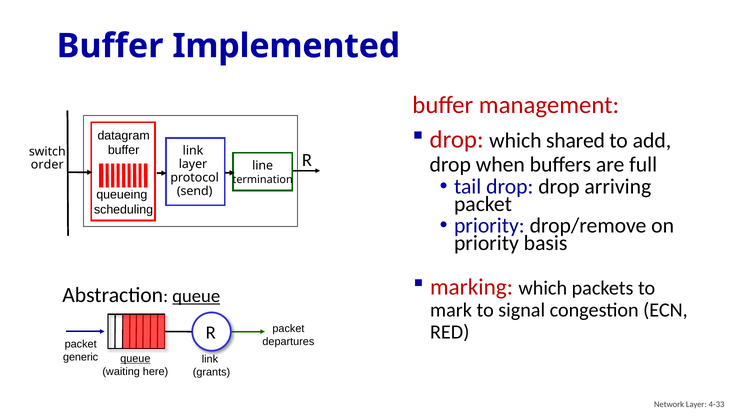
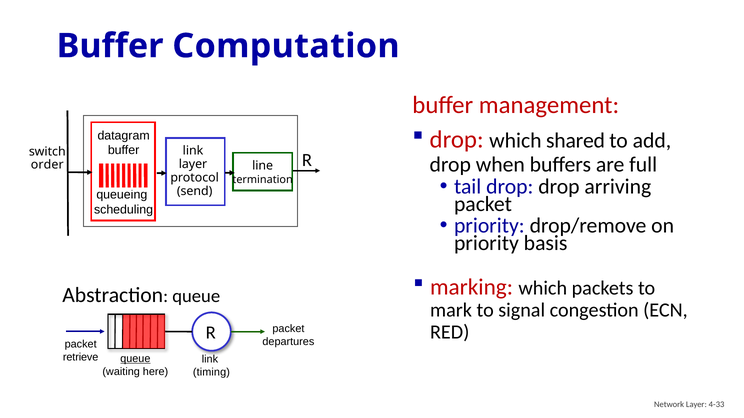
Implemented: Implemented -> Computation (286, 46)
queue underline: present -> none (196, 296)
generic: generic -> retrieve (81, 358)
grants: grants -> timing (211, 372)
